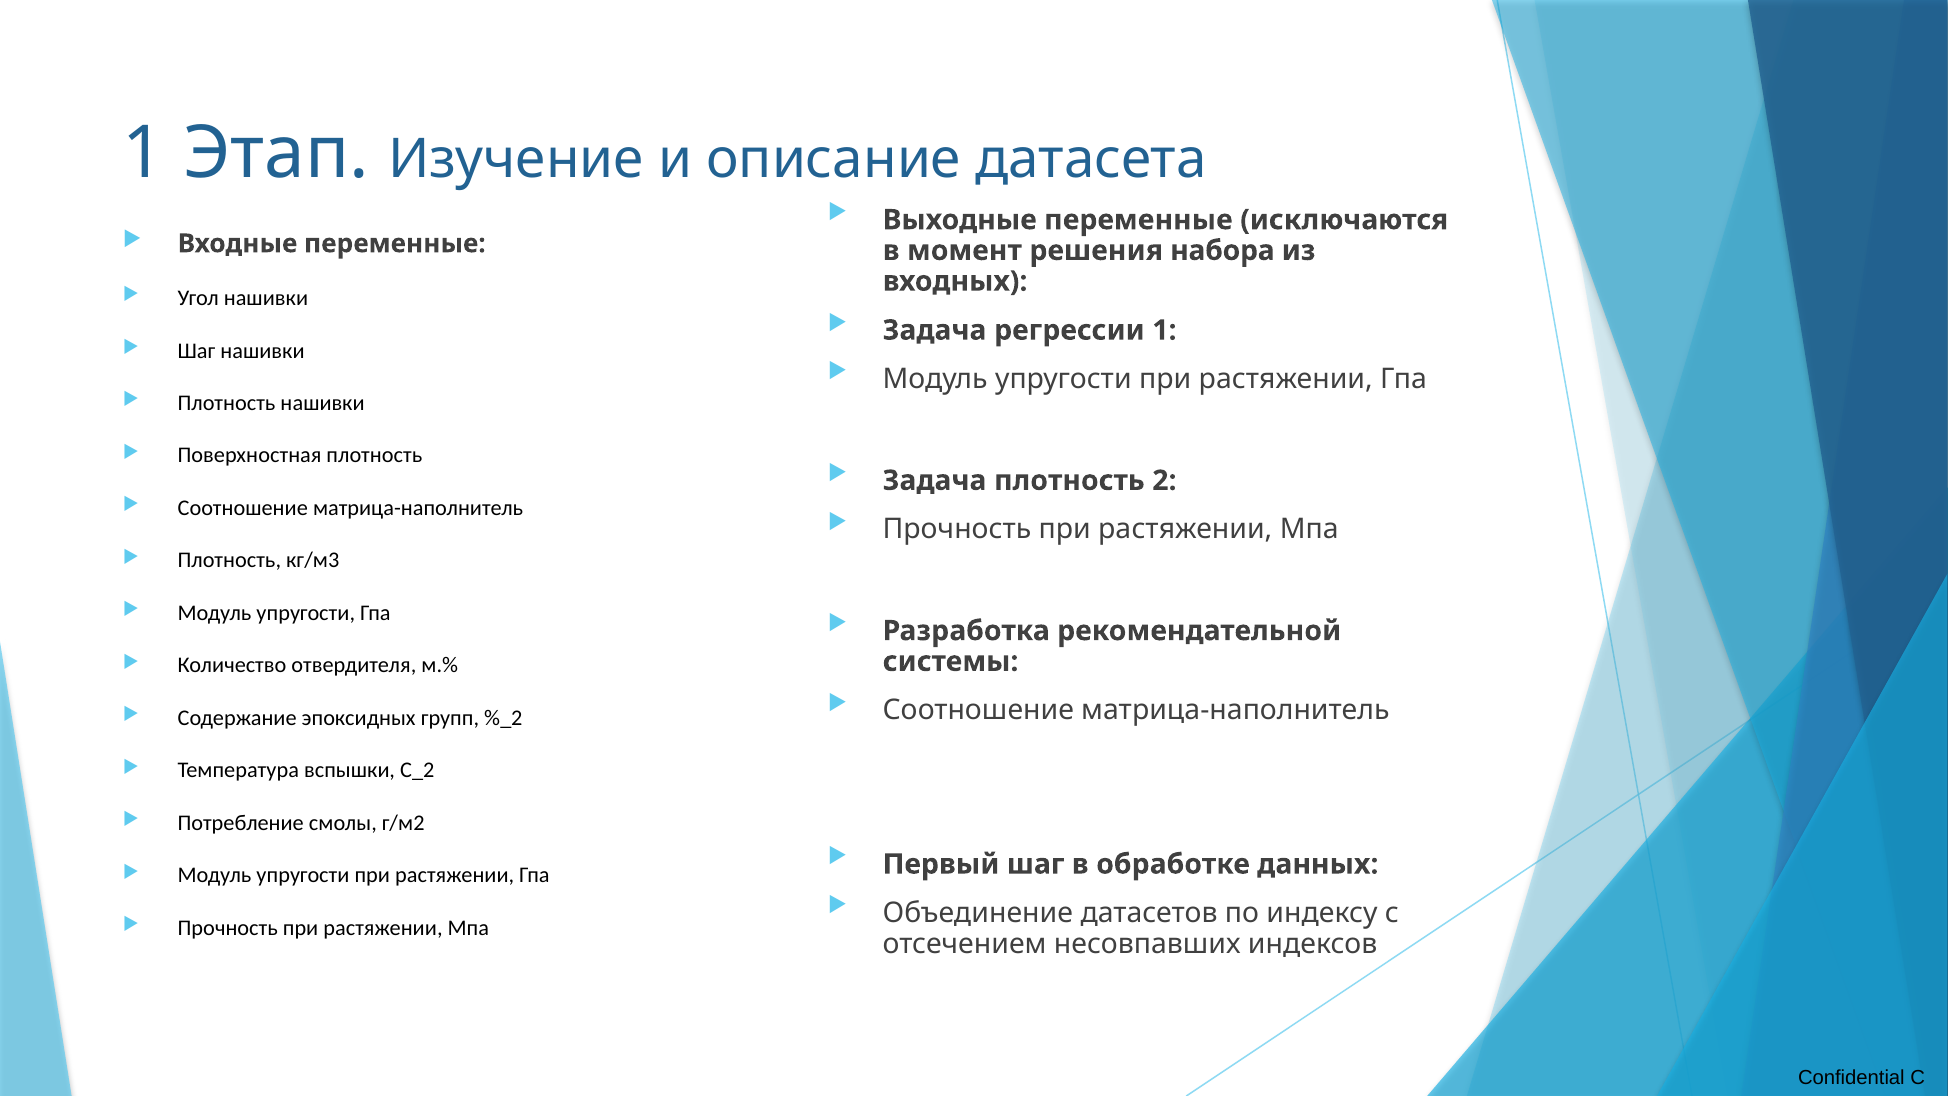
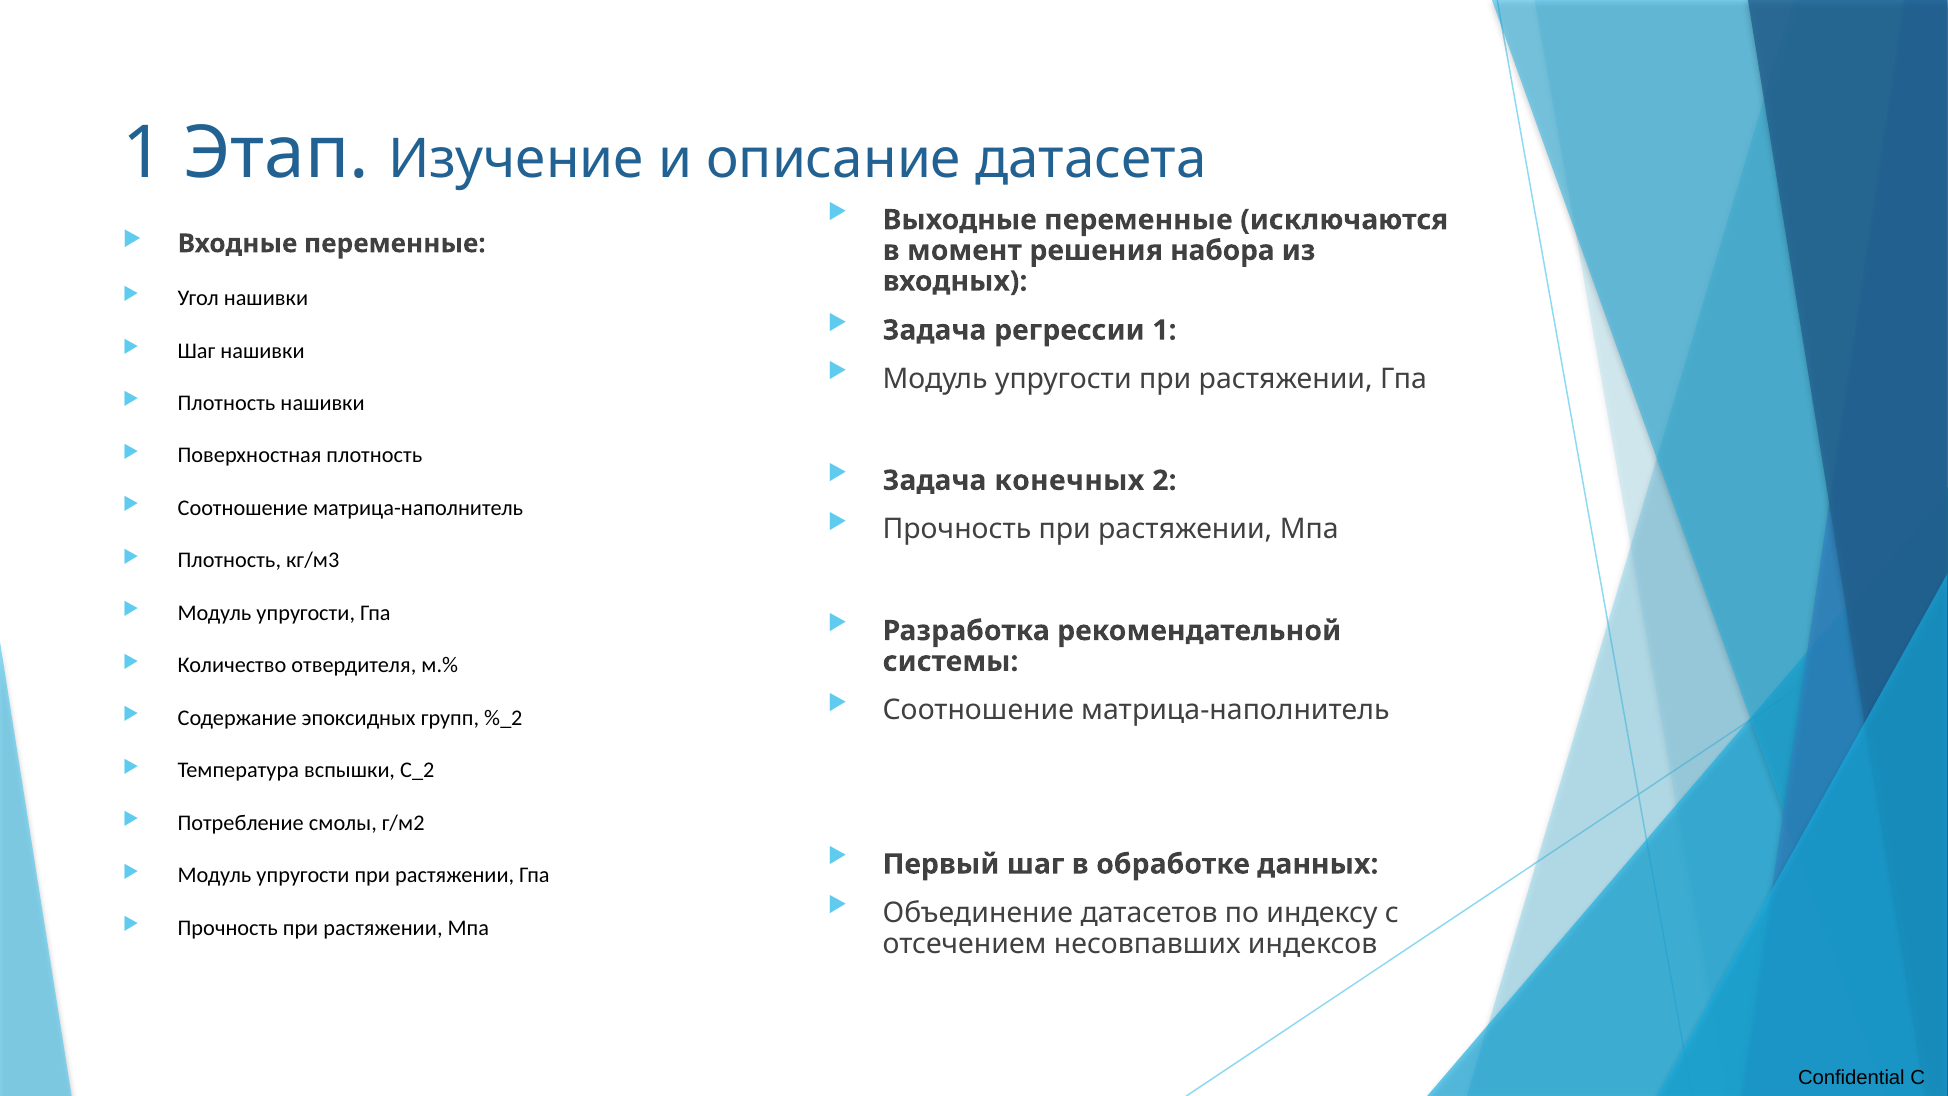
Задача плотность: плотность -> конечных (1069, 480)
